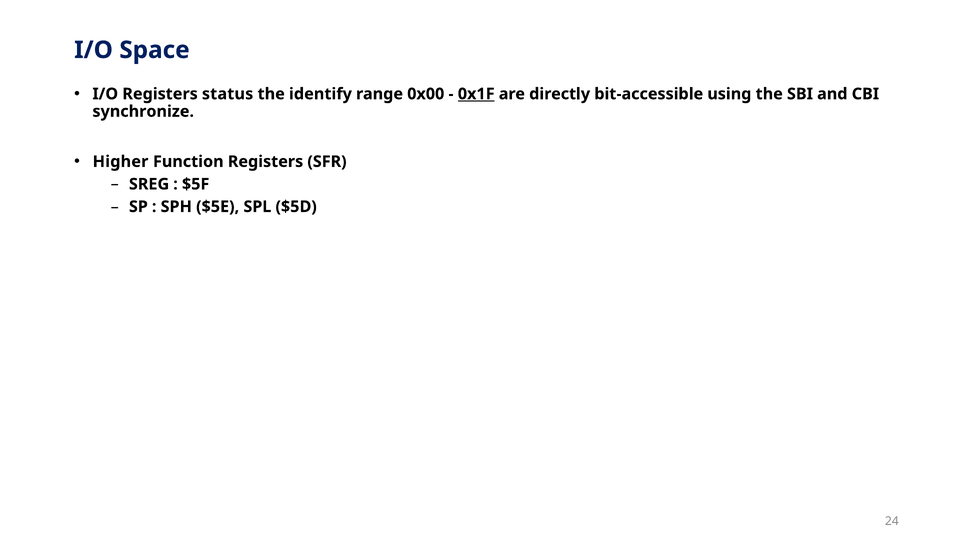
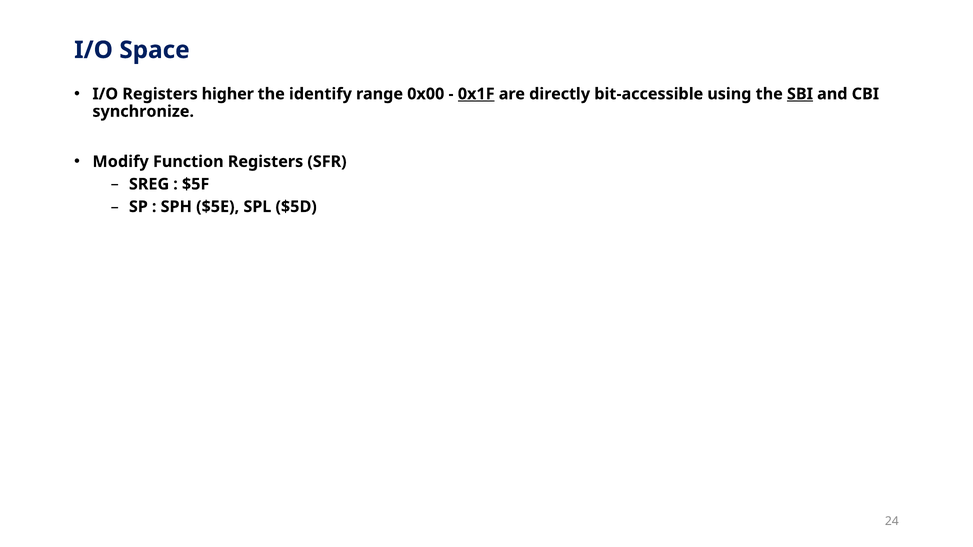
status: status -> higher (228, 94)
SBI underline: none -> present (800, 94)
Higher: Higher -> Modify (121, 162)
